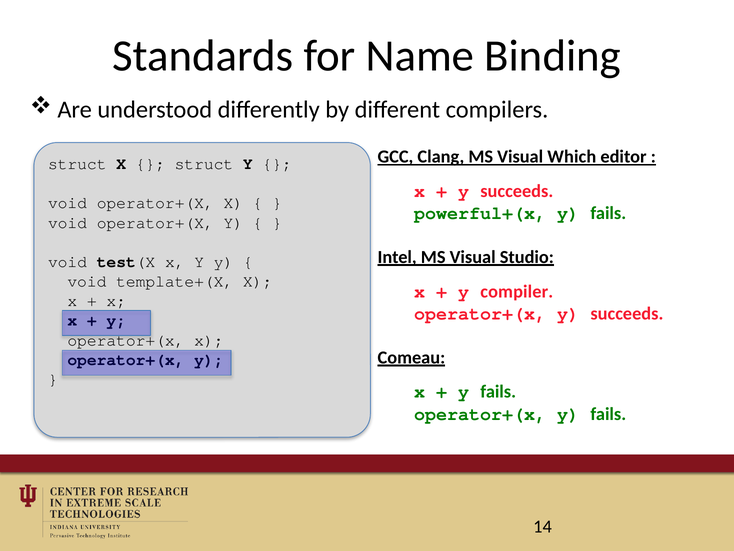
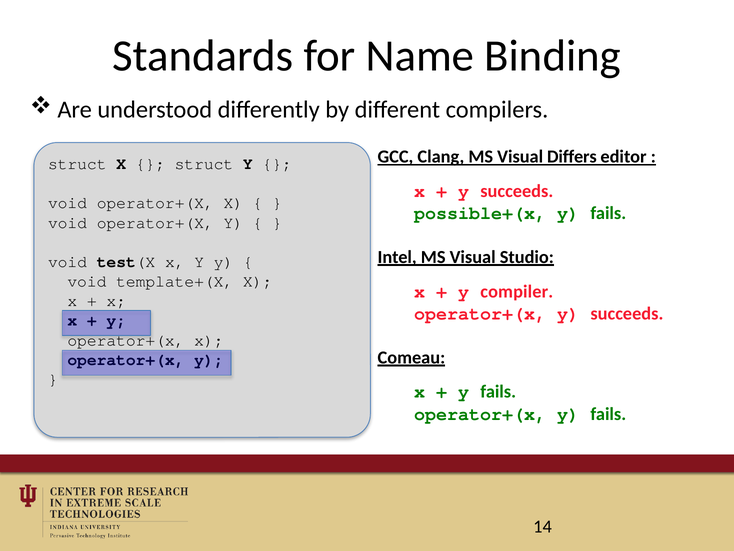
Which: Which -> Differs (572, 157)
powerful+(x: powerful+(x -> possible+(x (480, 213)
